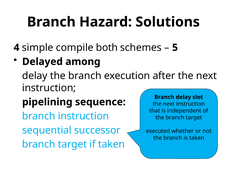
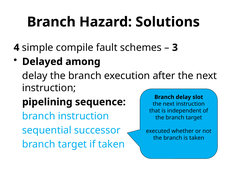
both: both -> fault (107, 48)
5: 5 -> 3 (175, 48)
